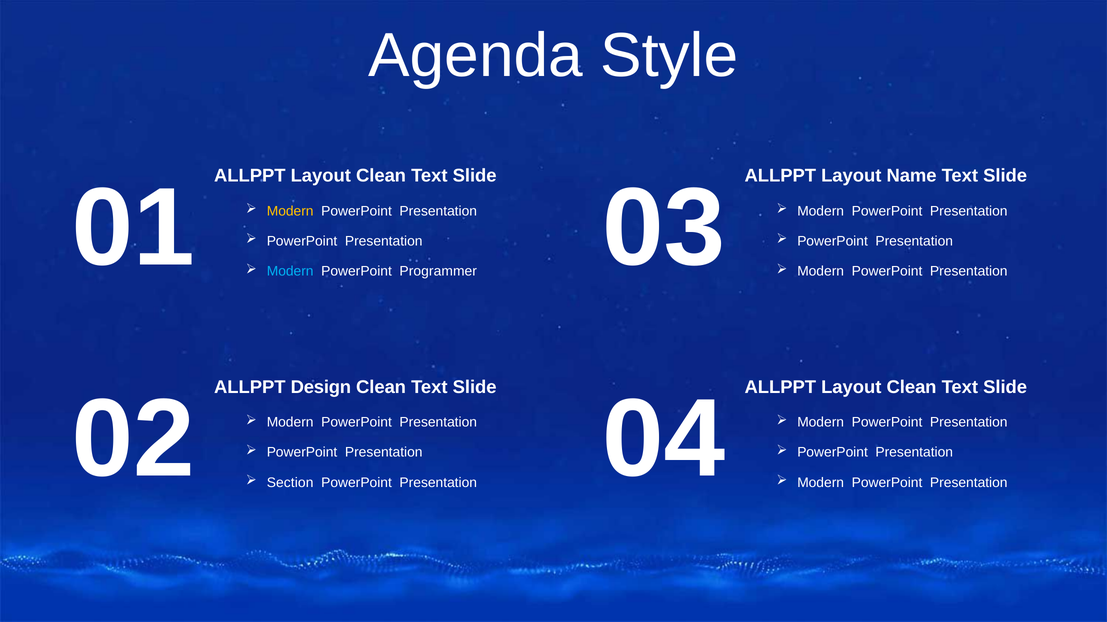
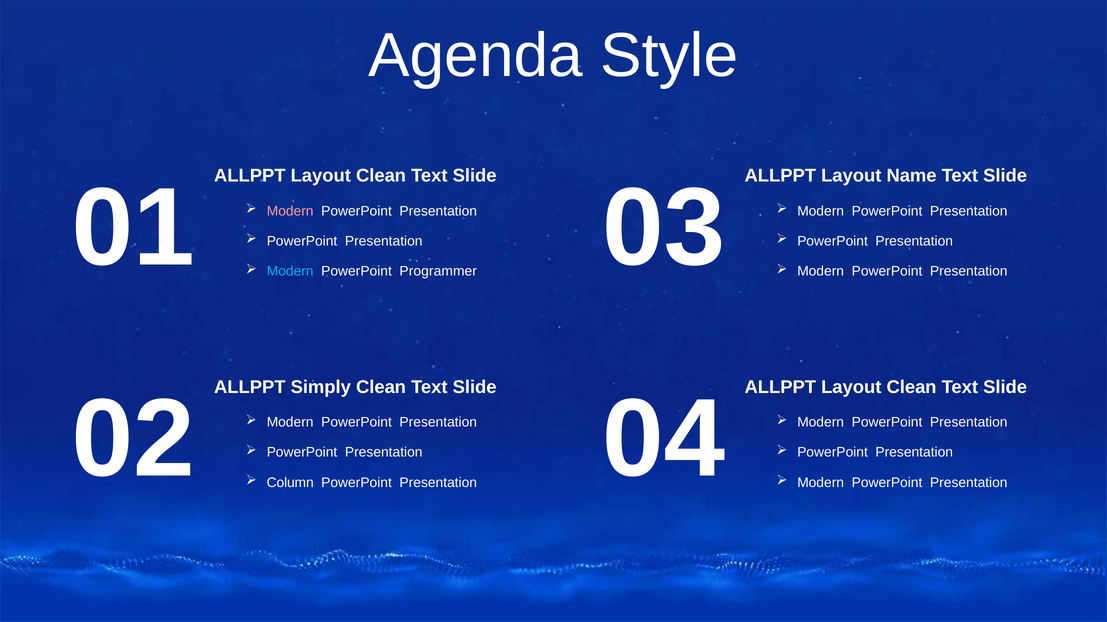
Modern colour: yellow -> pink (290, 211)
Design: Design -> Simply (321, 387)
Section: Section -> Column (290, 483)
